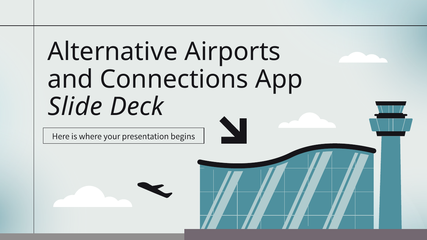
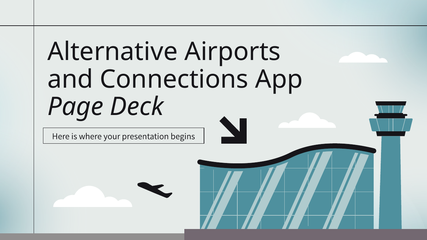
Slide: Slide -> Page (75, 107)
